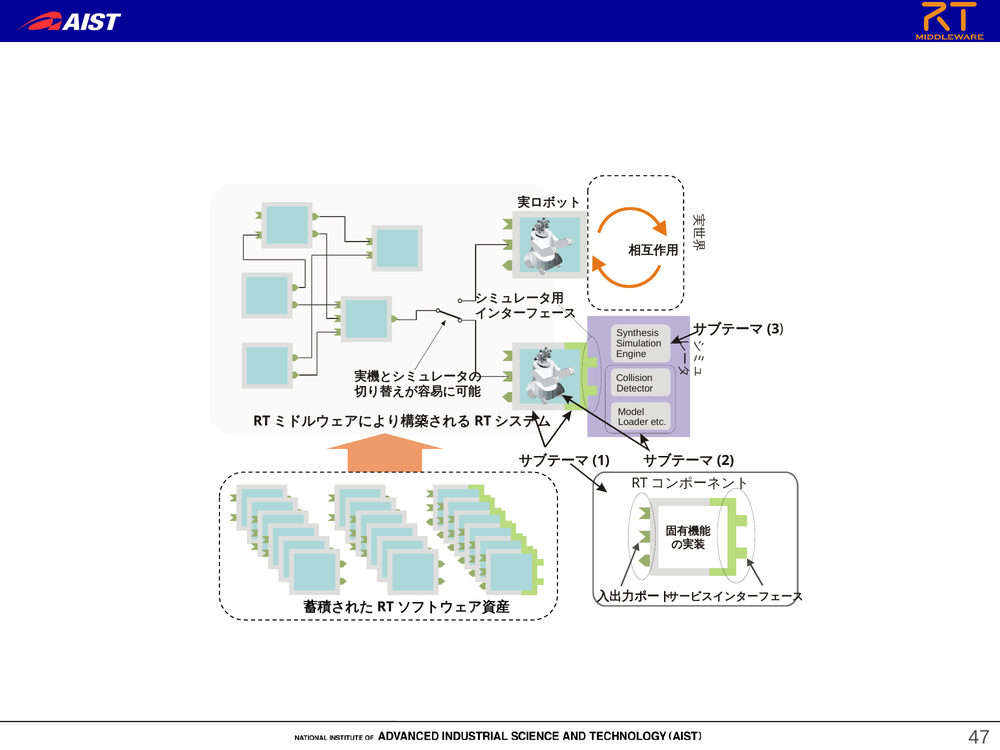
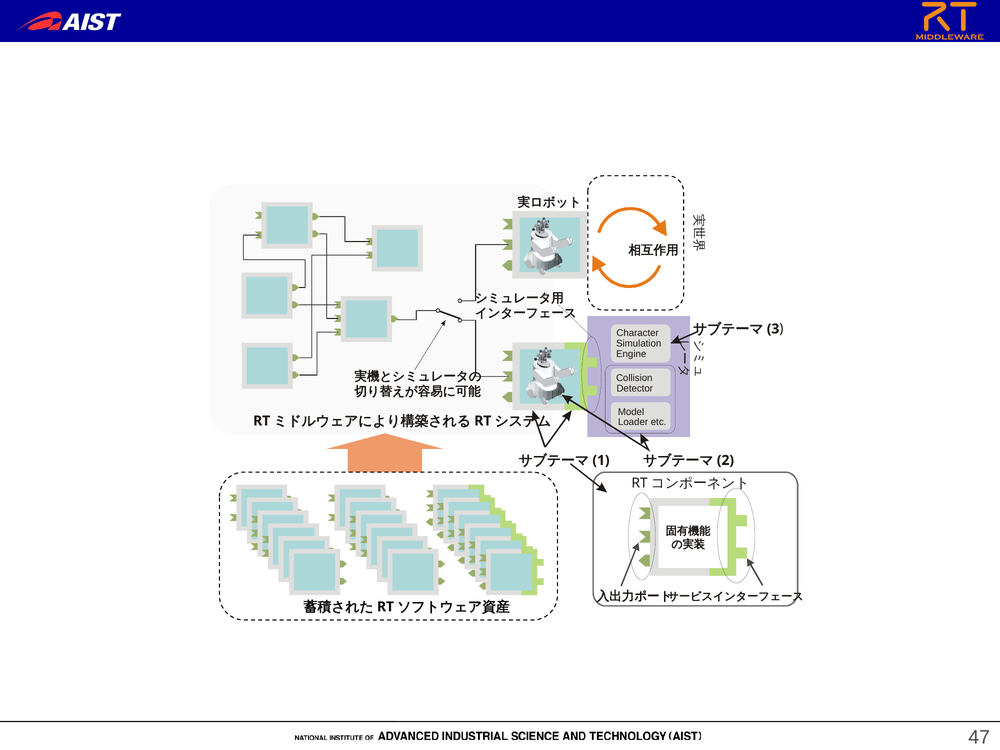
Synthesis: Synthesis -> Character (638, 333)
